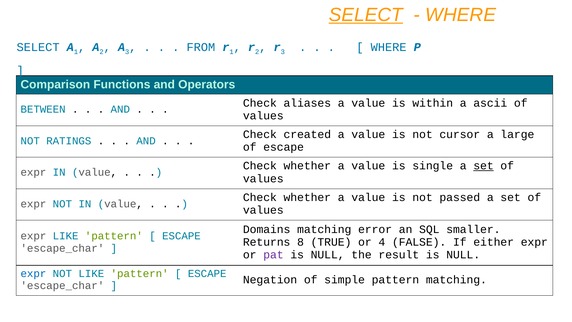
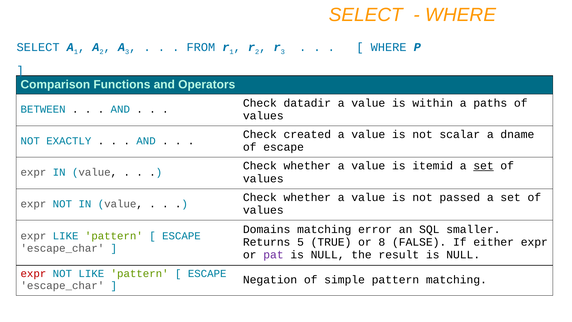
SELECT underline: present -> none (366, 15)
aliases: aliases -> datadir (307, 103)
ascii: ascii -> paths (490, 103)
cursor: cursor -> scalar (460, 134)
large: large -> dname (517, 134)
RATINGS: RATINGS -> EXACTLY (69, 141)
single: single -> itemid (433, 166)
8: 8 -> 5 (301, 242)
4: 4 -> 8 (382, 242)
expr colour: blue -> red (33, 273)
